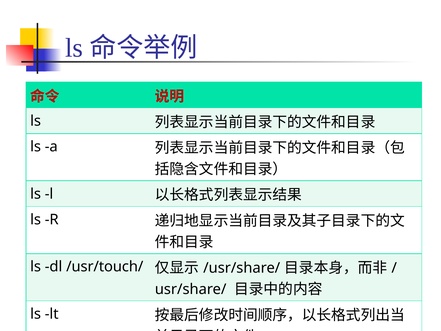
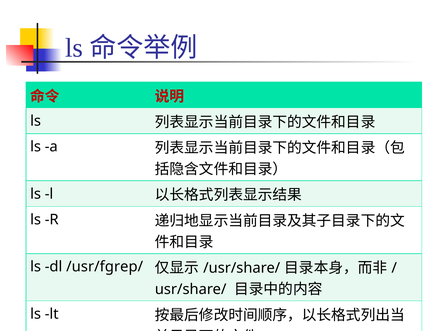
/usr/touch/: /usr/touch/ -> /usr/fgrep/ (105, 266)
